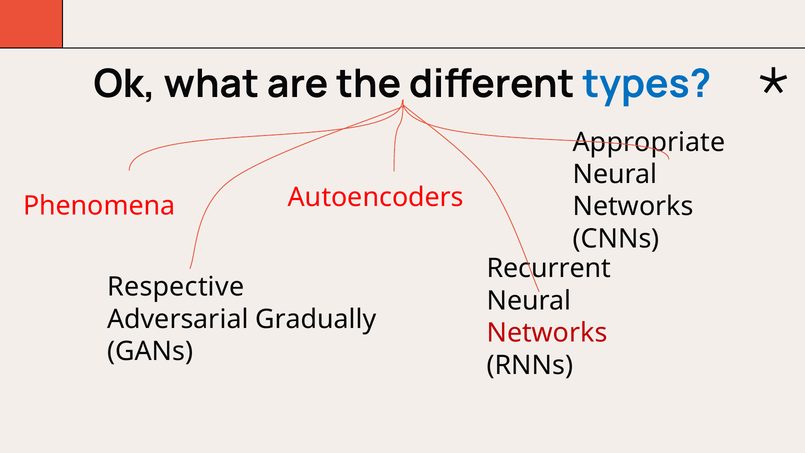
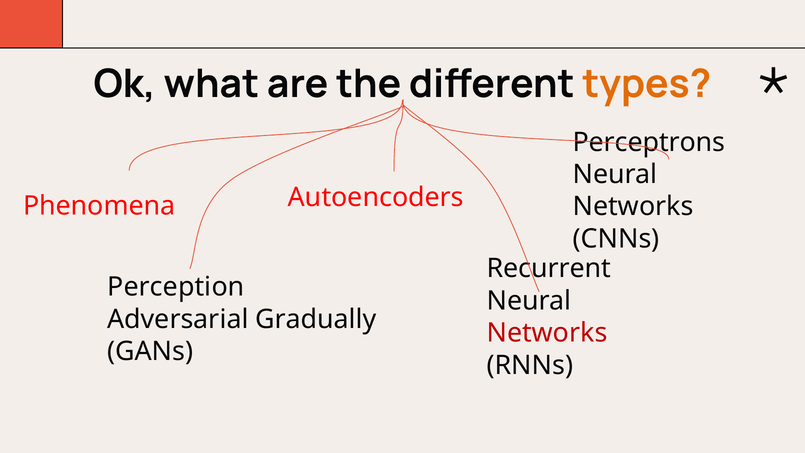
types colour: blue -> orange (647, 84)
Appropriate: Appropriate -> Perceptrons (649, 142)
Respective: Respective -> Perception (176, 287)
